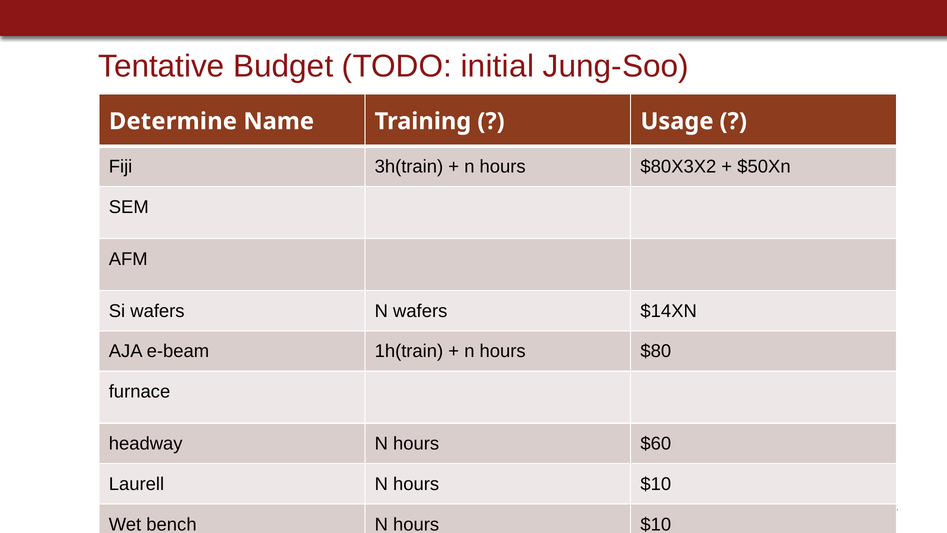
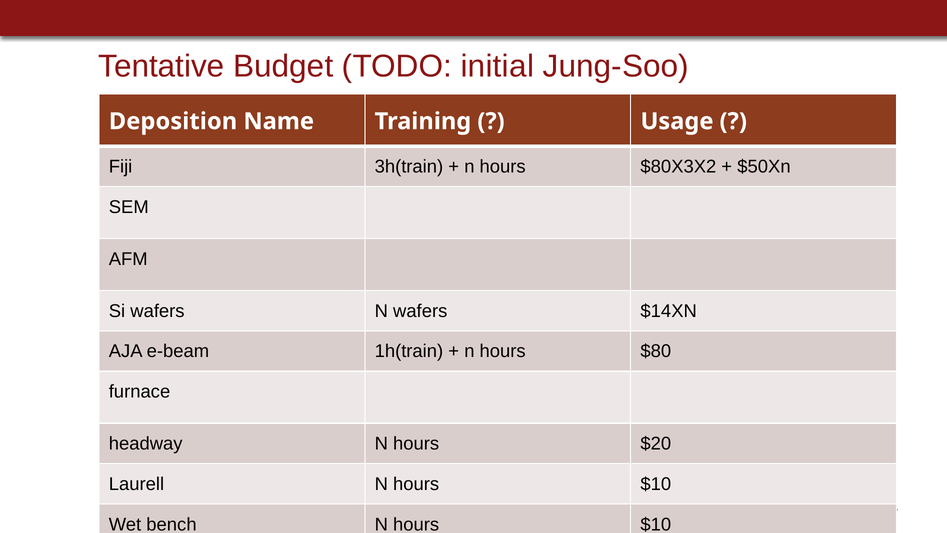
Determine: Determine -> Deposition (173, 121)
hours $60: $60 -> $20 (656, 444)
